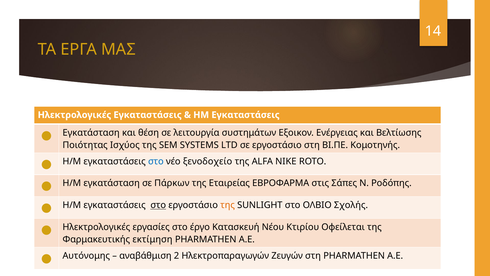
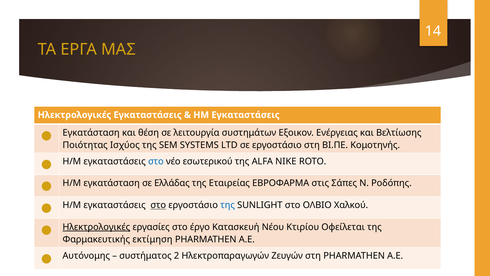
ξενοδοχείο: ξενοδοχείο -> εσωτερικού (208, 161)
Πάρκων: Πάρκων -> Ελλάδας (172, 183)
της colour: orange -> blue (228, 205)
Σχολής: Σχολής -> Χαλκού (351, 205)
Ηλεκτρολογικές underline: none -> present (96, 227)
αναβάθμιση: αναβάθμιση -> συστήματος (145, 255)
